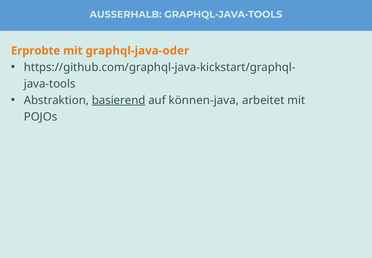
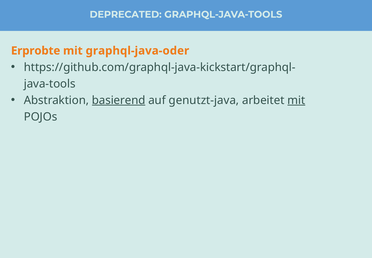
AUSSERHALB: AUSSERHALB -> DEPRECATED (126, 14)
können-java: können-java -> genutzt-java (204, 100)
mit underline: none -> present (296, 100)
